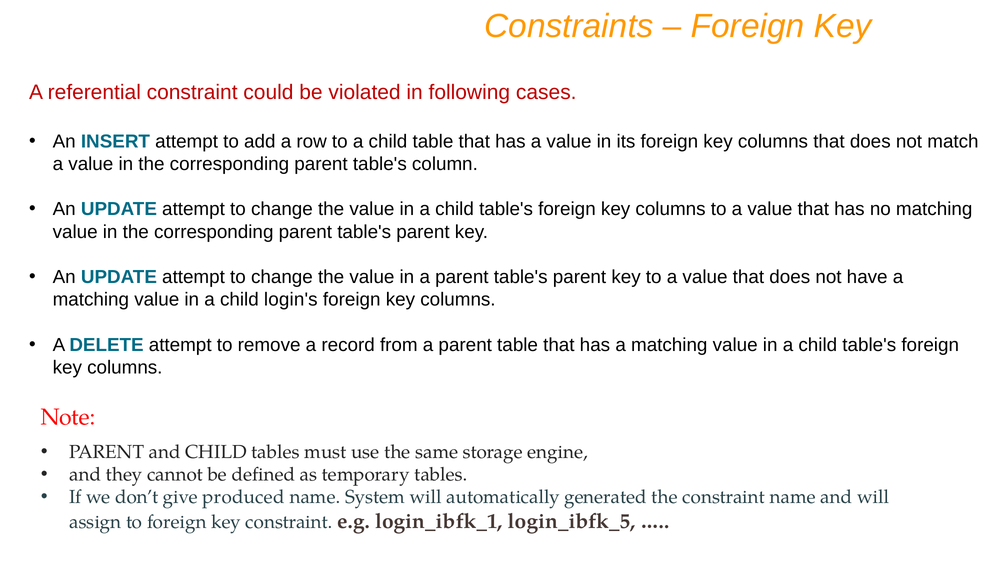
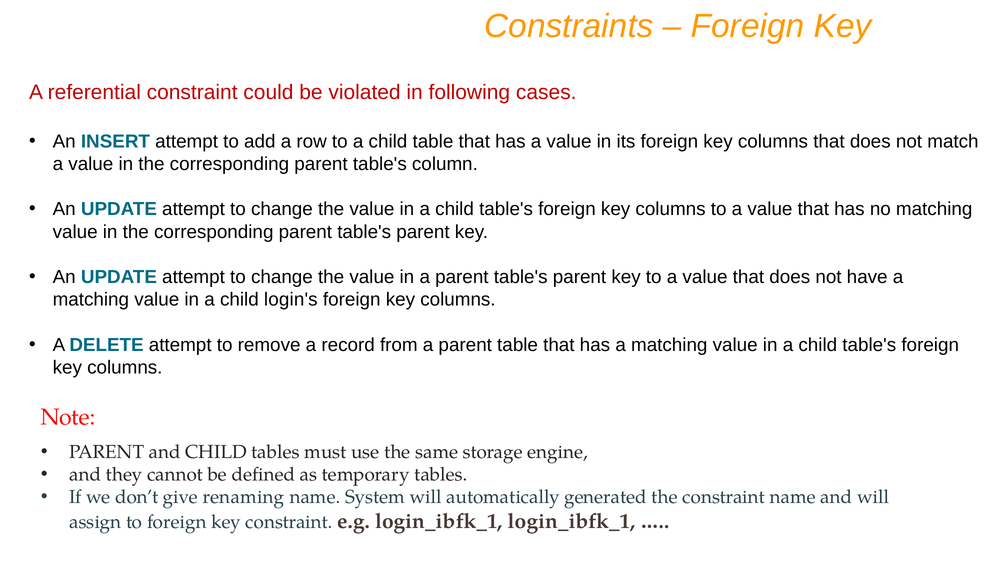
produced: produced -> renaming (243, 498)
login_ibfk_1 login_ibfk_5: login_ibfk_5 -> login_ibfk_1 (572, 522)
